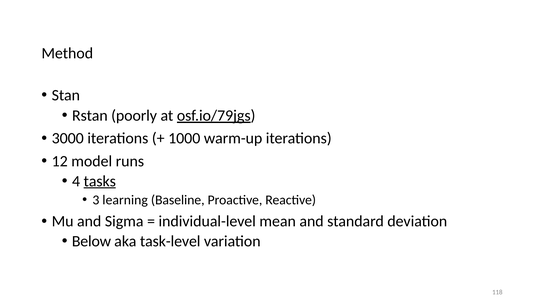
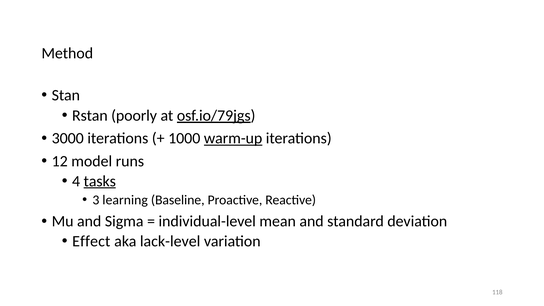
warm-up underline: none -> present (233, 138)
Below: Below -> Effect (91, 241)
task-level: task-level -> lack-level (170, 241)
